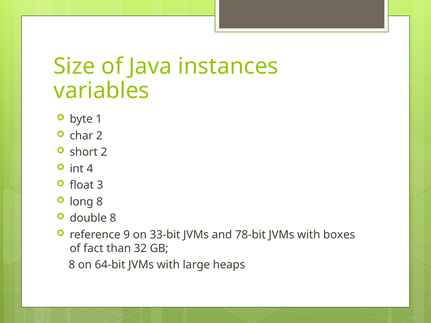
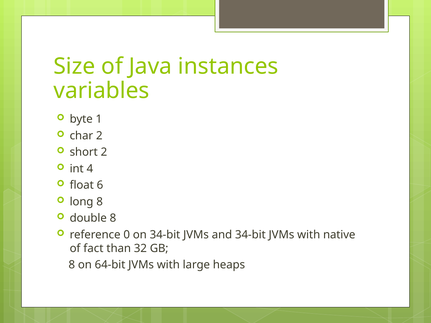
3: 3 -> 6 (100, 185)
9: 9 -> 0 (127, 235)
on 33-bit: 33-bit -> 34-bit (165, 235)
and 78-bit: 78-bit -> 34-bit (250, 235)
boxes: boxes -> native (339, 235)
